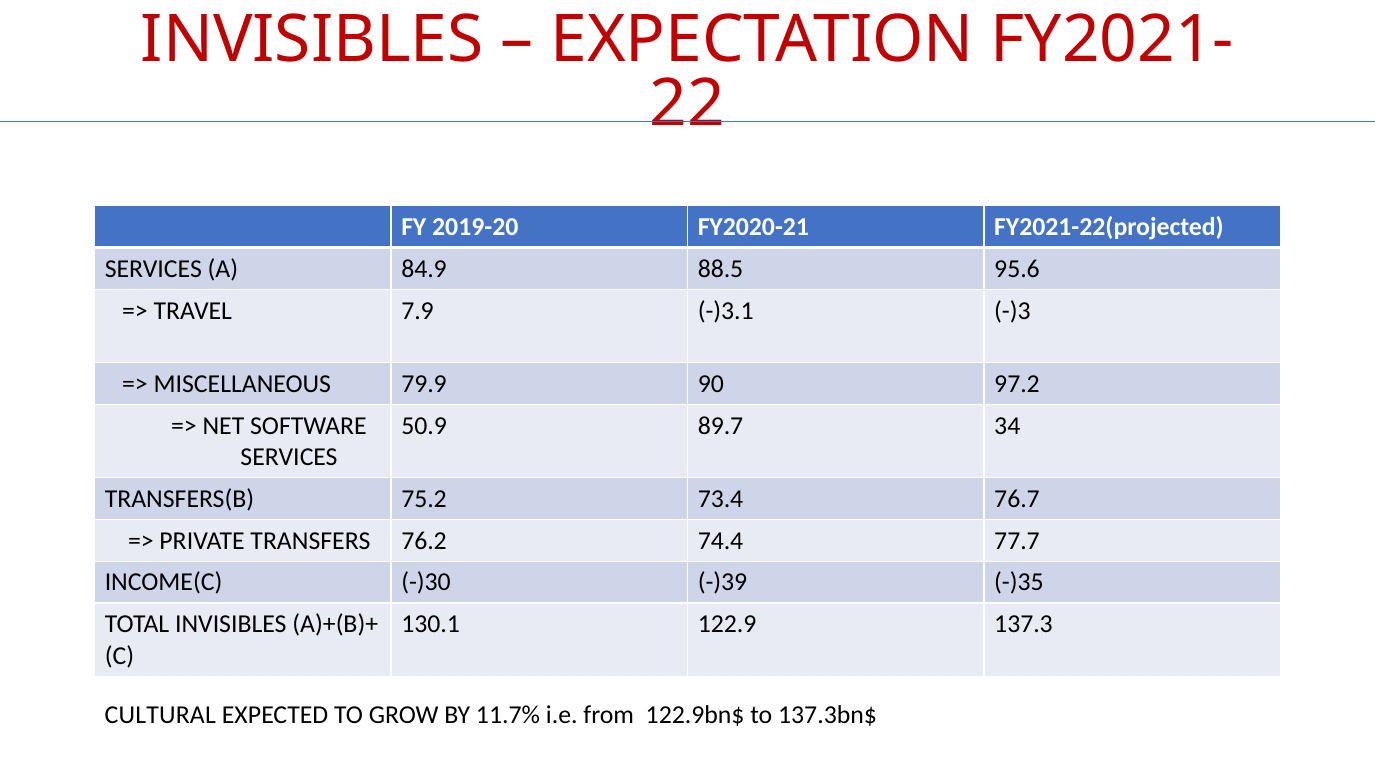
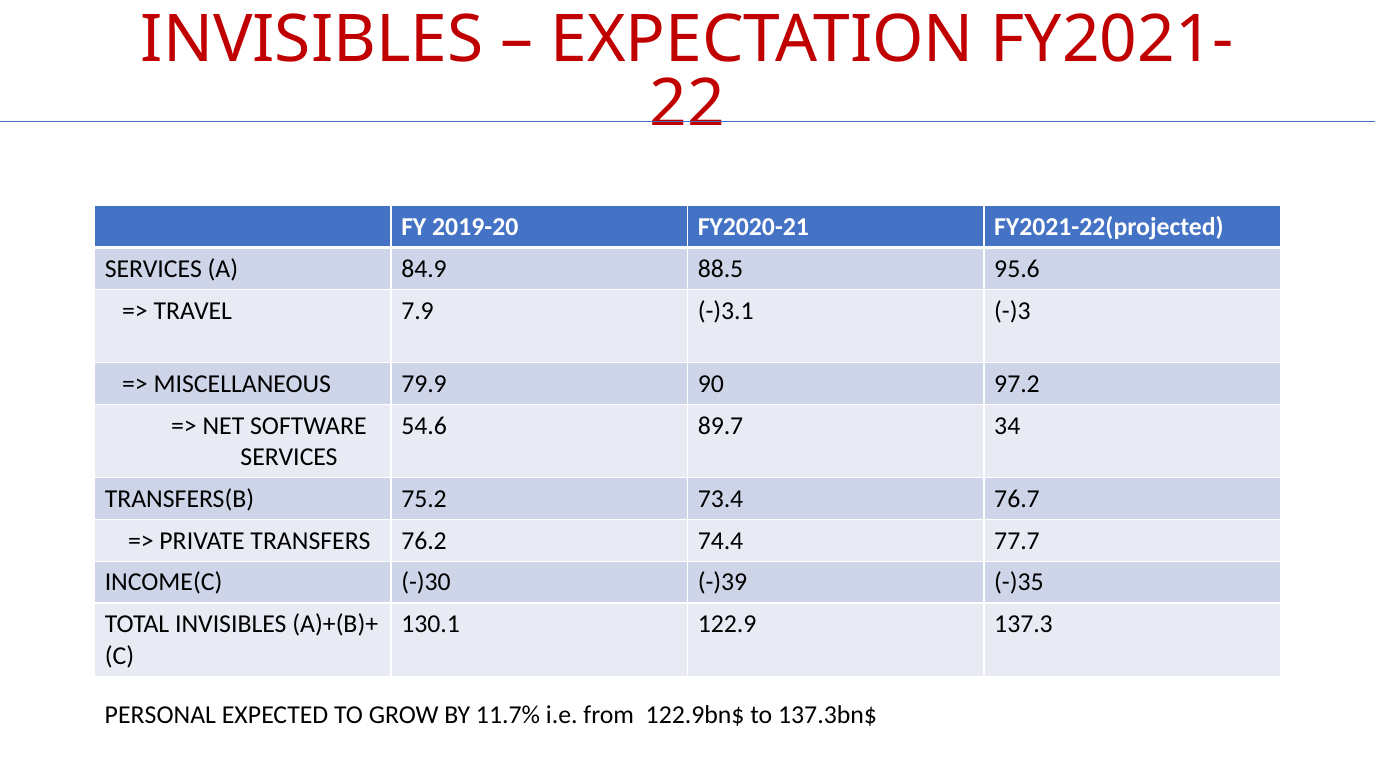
50.9: 50.9 -> 54.6 (424, 426)
CULTURAL: CULTURAL -> PERSONAL (160, 716)
